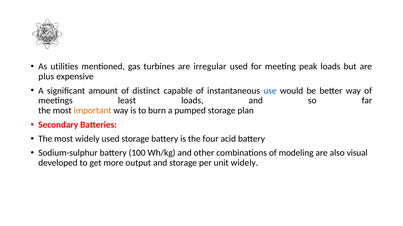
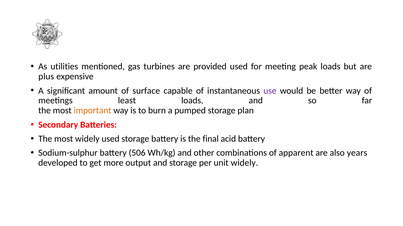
irregular: irregular -> provided (210, 67)
distinct: distinct -> surface (146, 91)
use colour: blue -> purple (270, 91)
four: four -> final (211, 139)
100: 100 -> 506 (137, 153)
modeling: modeling -> apparent (296, 153)
visual: visual -> years (357, 153)
